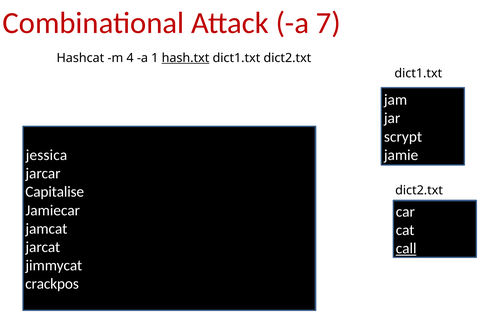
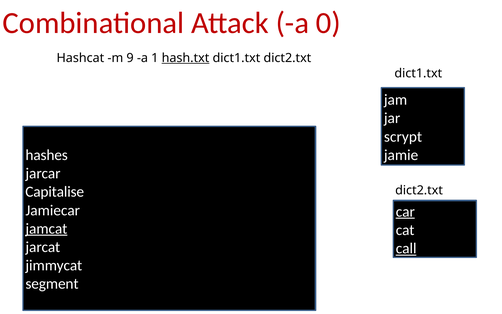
7: 7 -> 0 (328, 23)
4: 4 -> 9 (130, 58)
jessica: jessica -> hashes (47, 155)
car underline: none -> present (405, 211)
jamcat underline: none -> present (46, 229)
crackpos: crackpos -> segment (52, 284)
